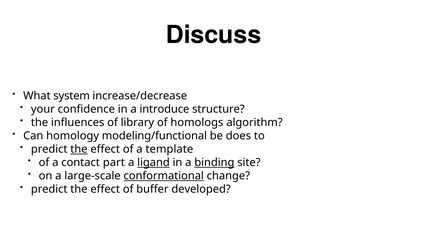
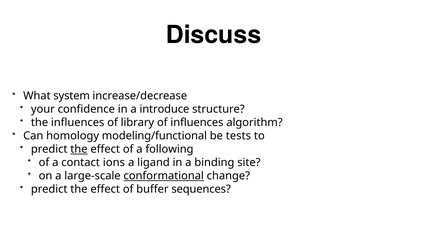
of homologs: homologs -> influences (197, 123)
does: does -> tests (238, 136)
template: template -> following (169, 149)
part: part -> ions (114, 163)
ligand underline: present -> none (153, 163)
binding underline: present -> none (214, 163)
developed: developed -> sequences (201, 189)
